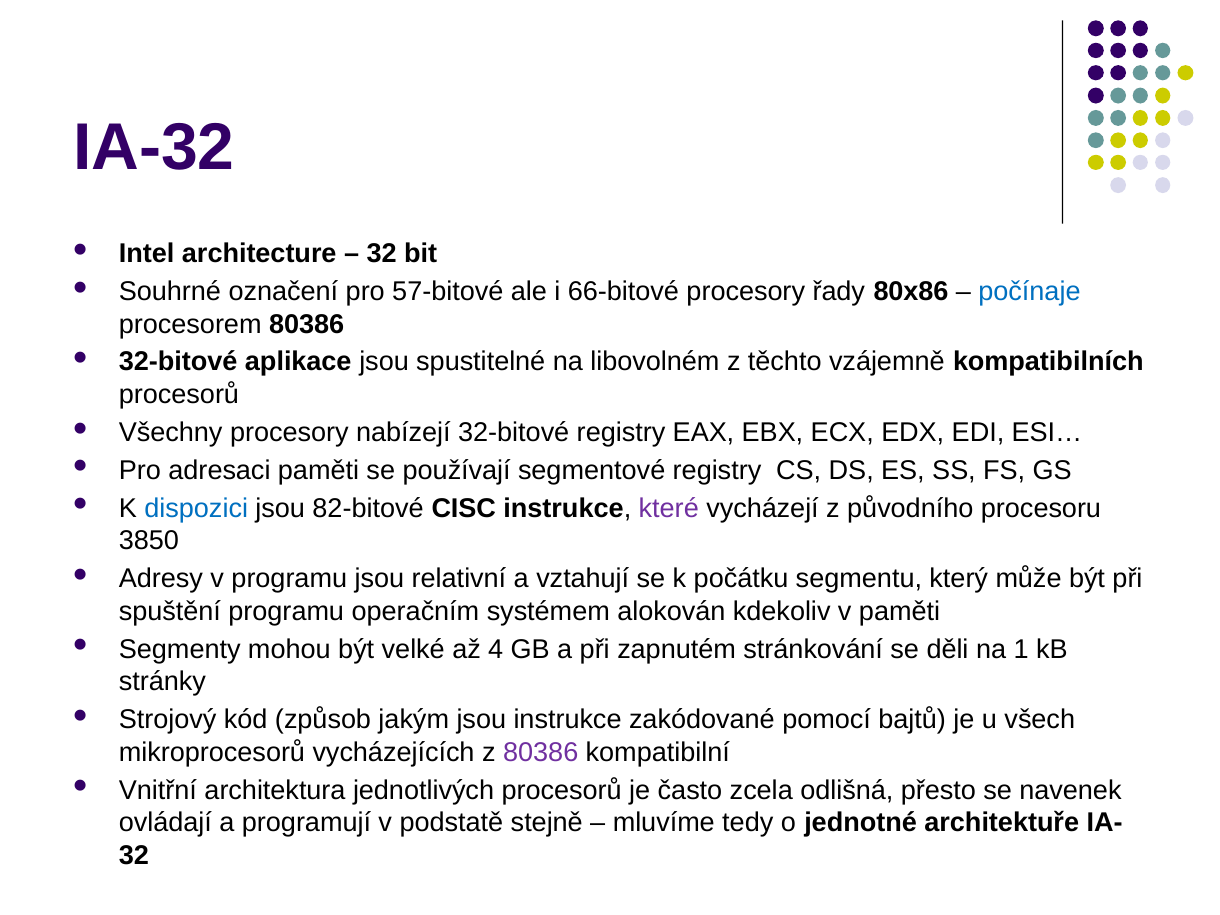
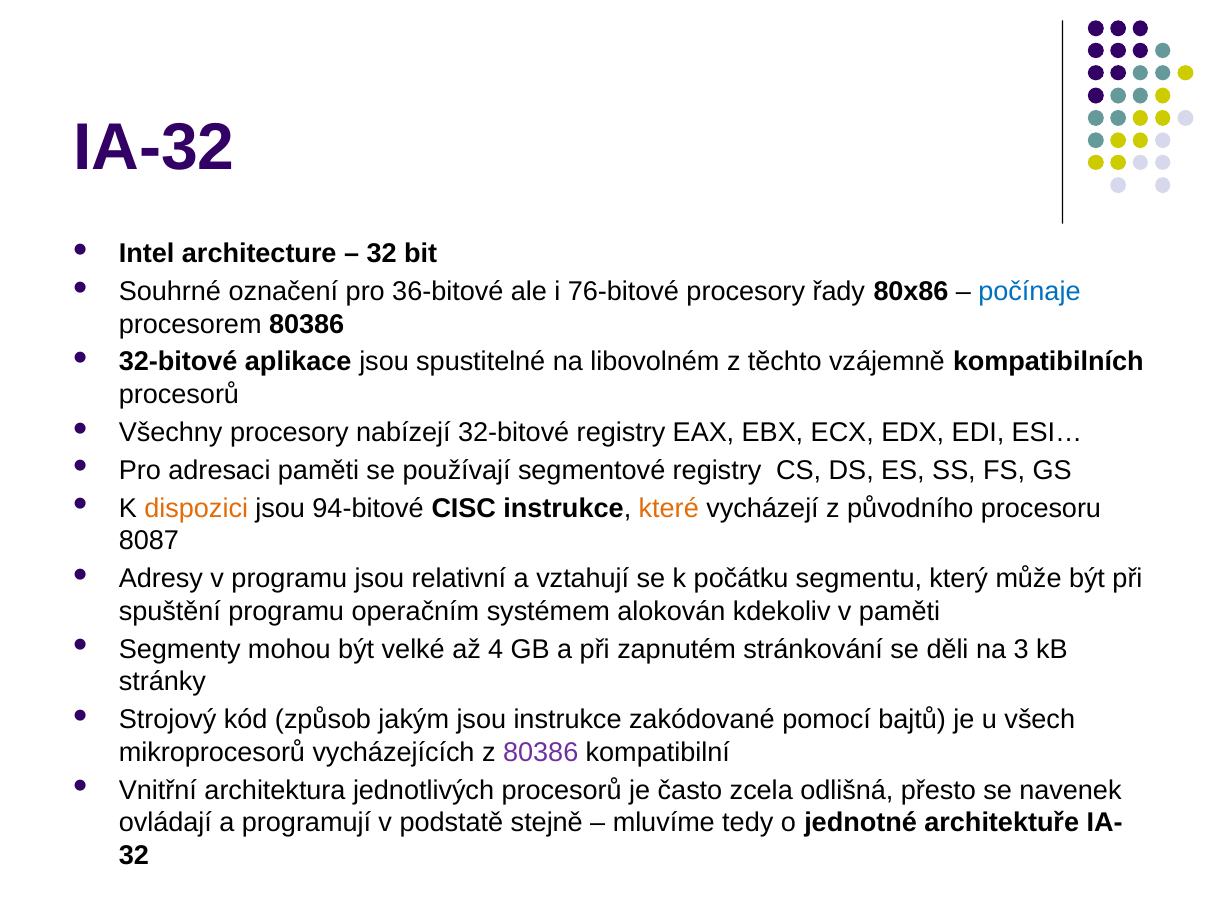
57-bitové: 57-bitové -> 36-bitové (448, 292)
66-bitové: 66-bitové -> 76-bitové (623, 292)
dispozici colour: blue -> orange (196, 508)
82-bitové: 82-bitové -> 94-bitové (368, 508)
které colour: purple -> orange (669, 508)
3850: 3850 -> 8087 (149, 541)
1: 1 -> 3 (1021, 649)
